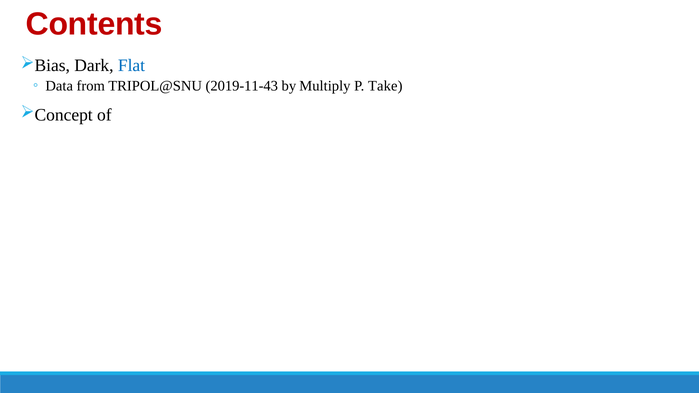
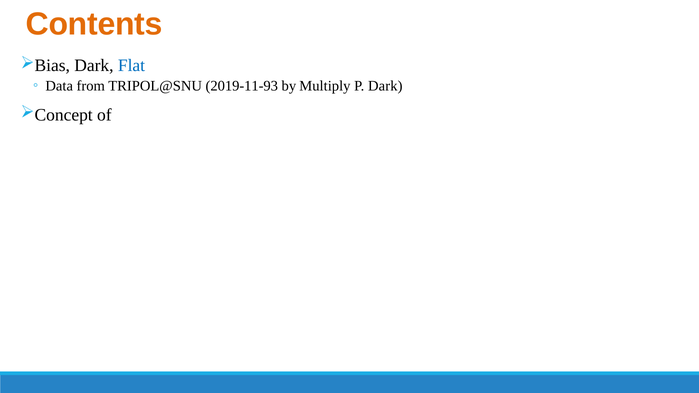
Contents colour: red -> orange (94, 24)
2019-11-43: 2019-11-43 -> 2019-11-93 (242, 86)
P Take: Take -> Dark (385, 86)
